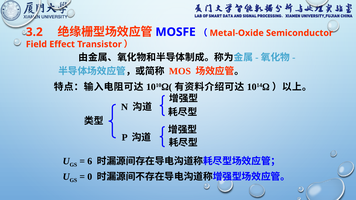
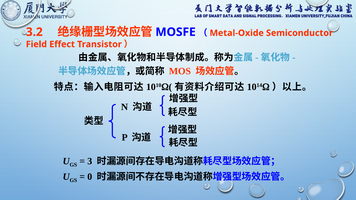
6: 6 -> 3 (90, 161)
